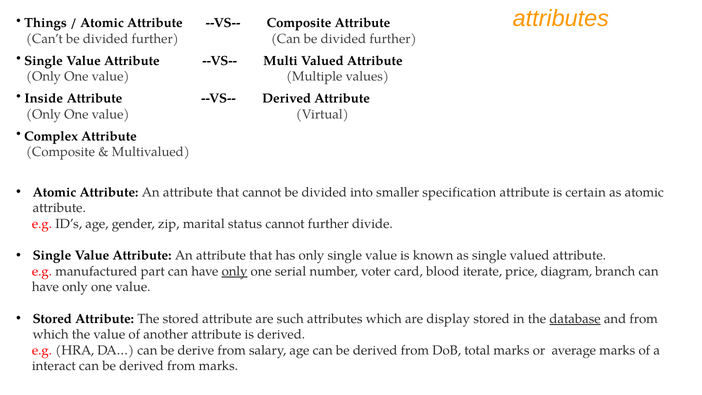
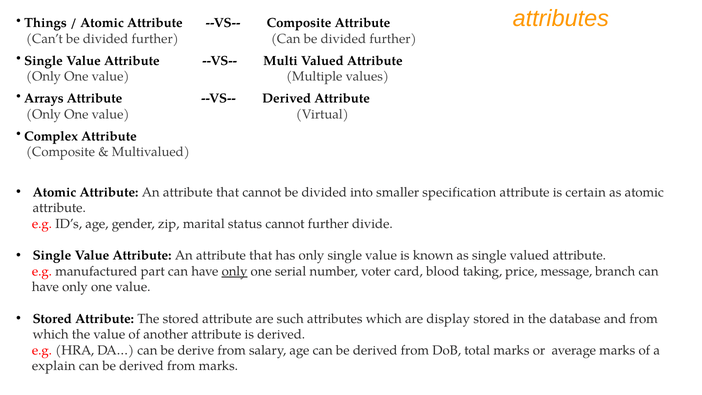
Inside: Inside -> Arrays (44, 98)
iterate: iterate -> taking (482, 271)
diagram: diagram -> message (566, 271)
database underline: present -> none (575, 319)
interact: interact -> explain (54, 366)
